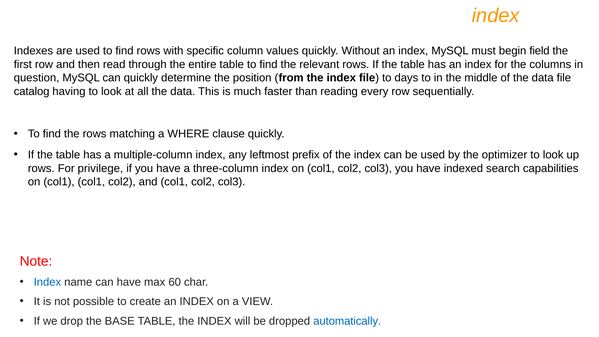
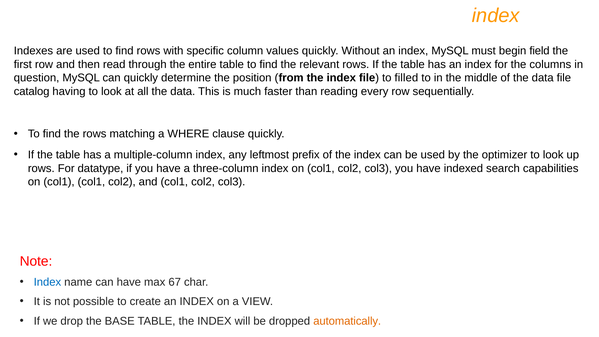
days: days -> filled (406, 78)
privilege: privilege -> datatype (100, 168)
60: 60 -> 67 (175, 282)
automatically colour: blue -> orange (347, 321)
